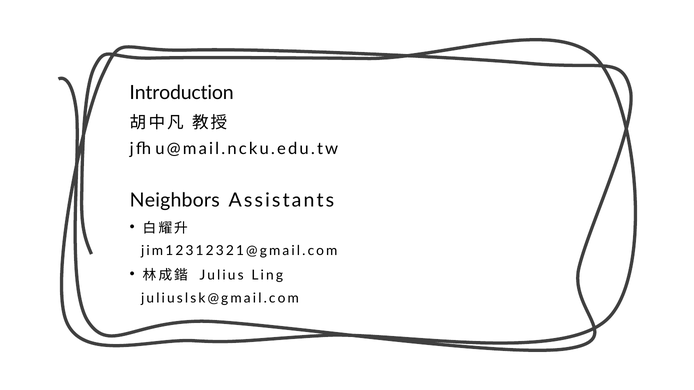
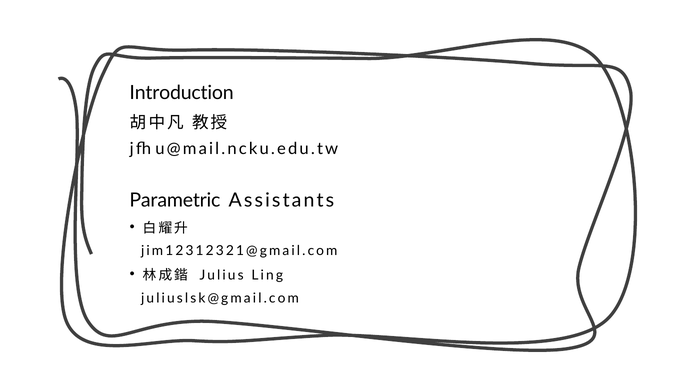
Neighbors: Neighbors -> Parametric (175, 201)
